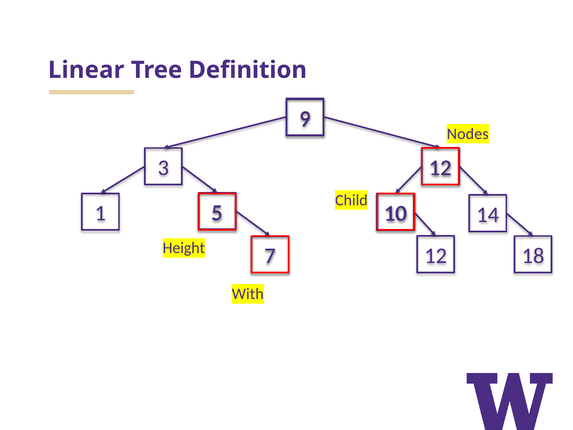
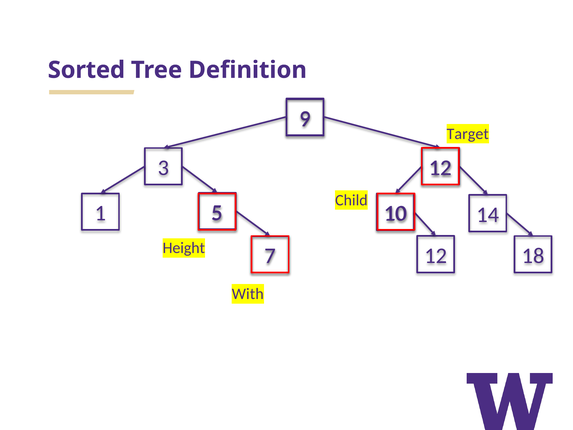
Linear: Linear -> Sorted (86, 70)
Nodes: Nodes -> Target (468, 134)
